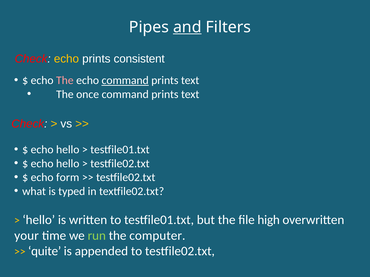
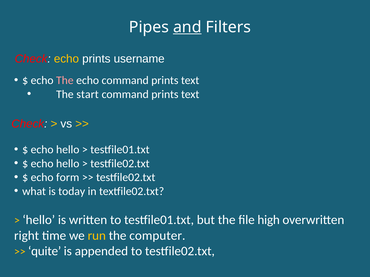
consistent: consistent -> username (139, 59)
command underline: present -> none (125, 81)
once: once -> start (88, 94)
typed: typed -> today (72, 192)
your: your -> right (27, 236)
run colour: light green -> yellow (97, 236)
